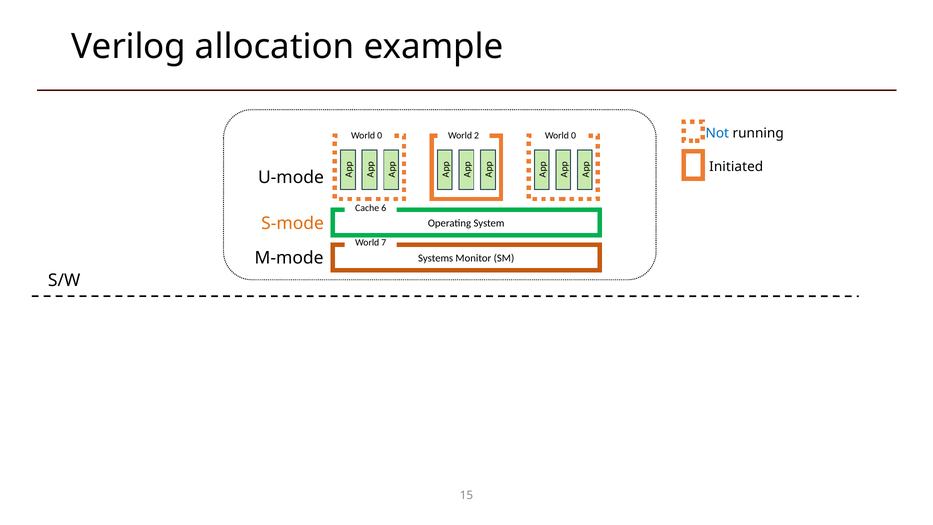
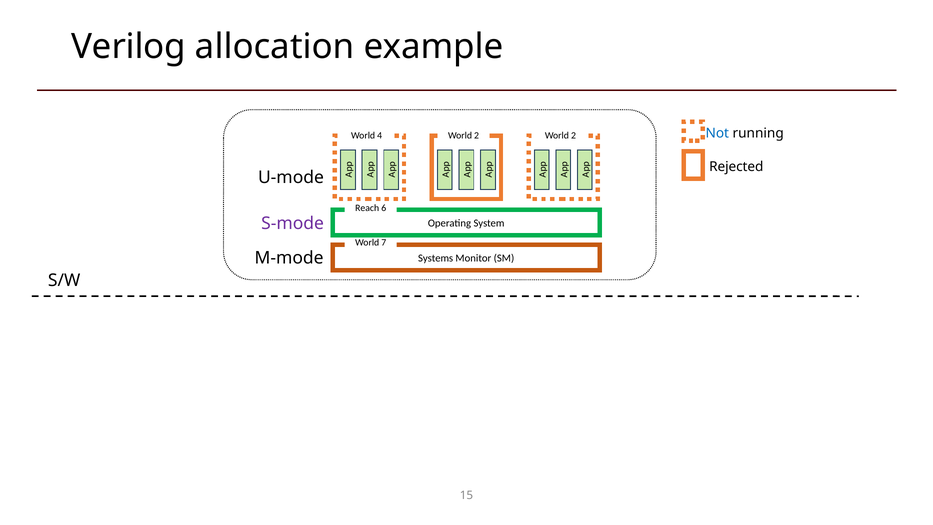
0: 0 -> 4 (380, 135)
0: 0 -> 2 (573, 135)
Initiated: Initiated -> Rejected (736, 167)
Cache: Cache -> Reach (367, 208)
S-mode colour: orange -> purple (293, 223)
